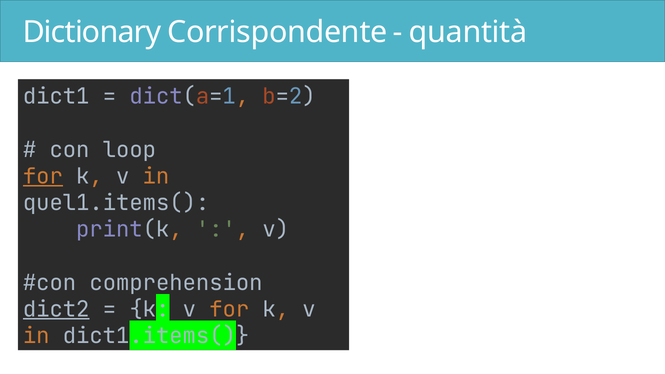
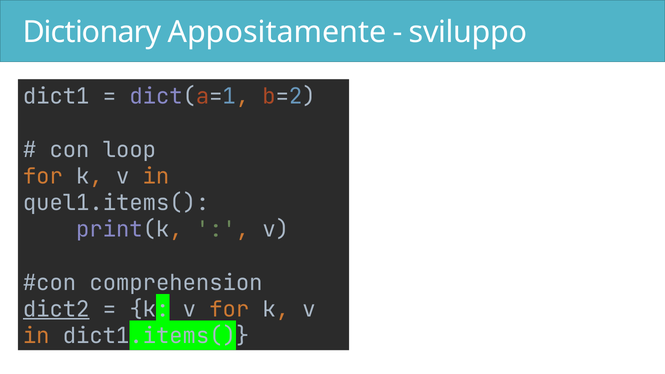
Corrispondente: Corrispondente -> Appositamente (277, 32)
quantità: quantità -> sviluppo (468, 32)
for underline: present -> none (43, 176)
